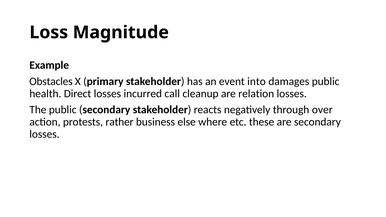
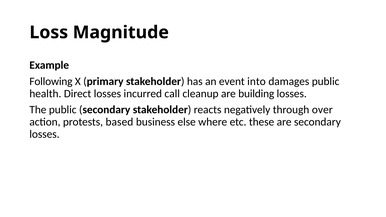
Obstacles: Obstacles -> Following (51, 81)
relation: relation -> building (256, 94)
rather: rather -> based (119, 122)
